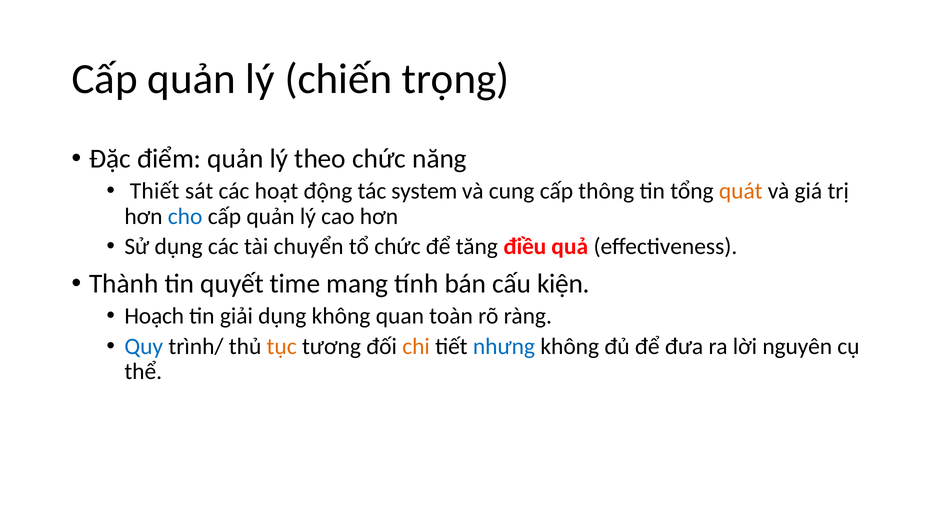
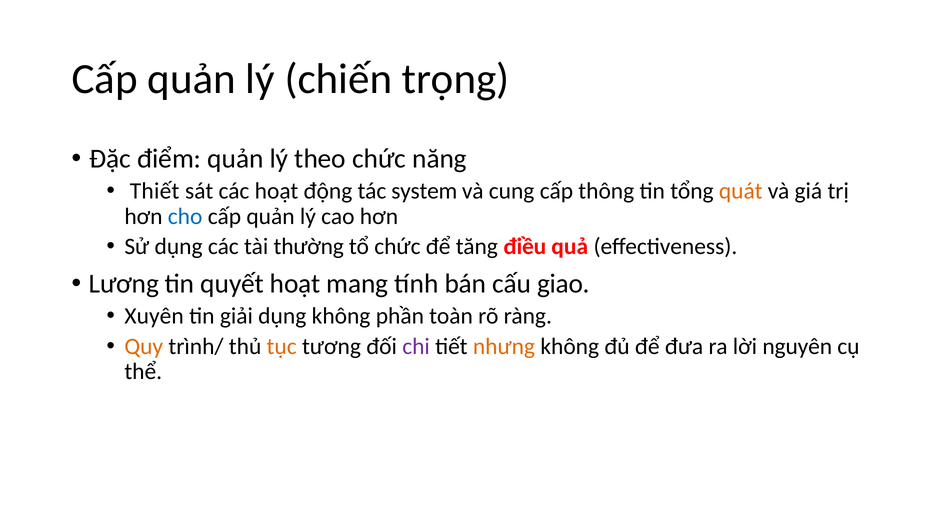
chuyển: chuyển -> thường (309, 247)
Thành: Thành -> Lương (124, 284)
quyết time: time -> hoạt (295, 284)
kiện: kiện -> giao (563, 284)
Hoạch: Hoạch -> Xuyên (154, 316)
quan: quan -> phần (400, 316)
Quy colour: blue -> orange (144, 346)
chi colour: orange -> purple (416, 346)
nhưng colour: blue -> orange (504, 346)
